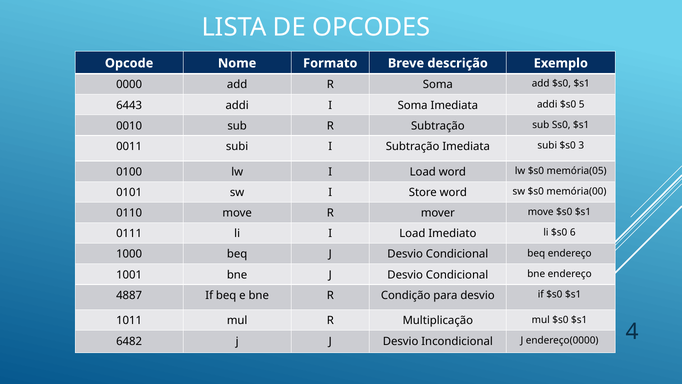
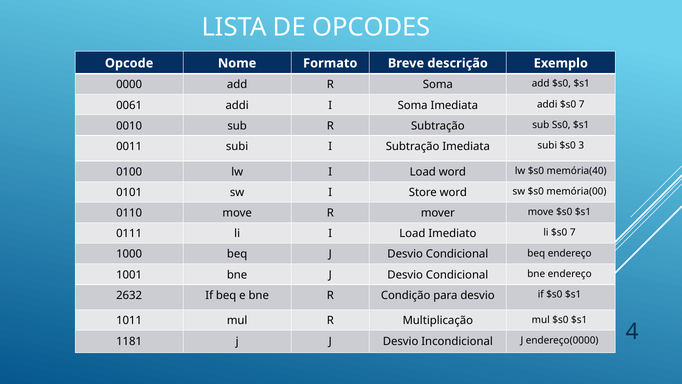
6443: 6443 -> 0061 (129, 105)
addi $s0 5: 5 -> 7 (582, 104)
memória(05: memória(05 -> memória(40 (577, 171)
li $s0 6: 6 -> 7 (573, 232)
4887: 4887 -> 2632 (129, 295)
6482: 6482 -> 1181 (129, 341)
